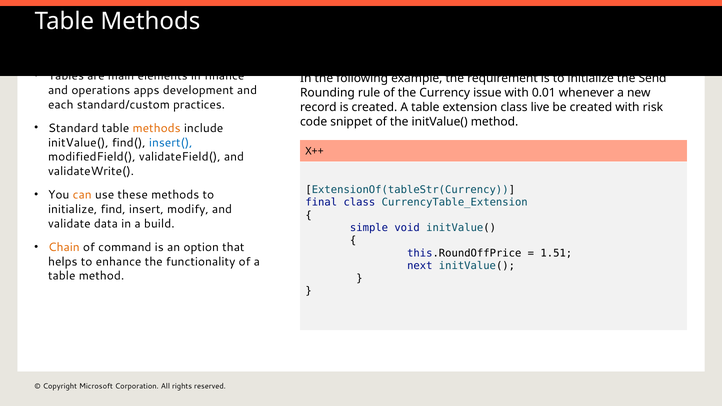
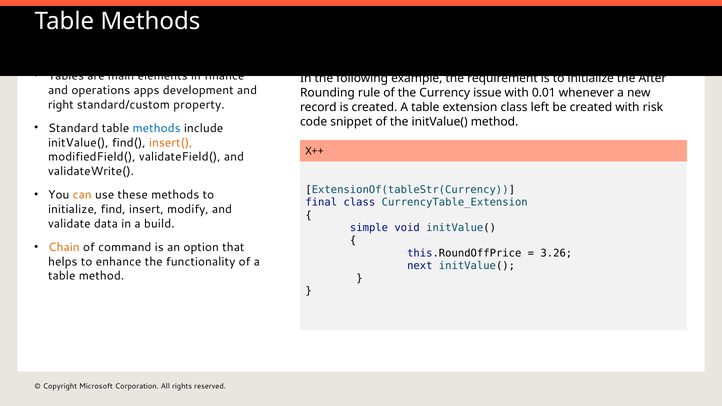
Send: Send -> After (652, 79)
each: each -> right (61, 105)
practices: practices -> property (199, 105)
live: live -> left (540, 107)
methods colour: orange -> blue (157, 128)
insert( colour: blue -> orange (171, 143)
1.51: 1.51 -> 3.26 (556, 253)
